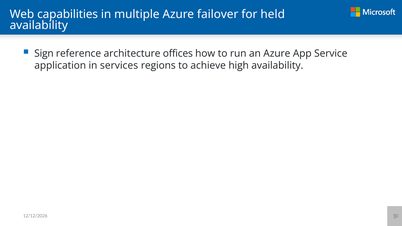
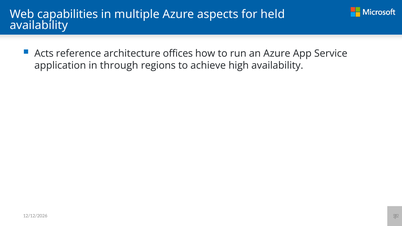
failover: failover -> aspects (218, 14)
Sign: Sign -> Acts (44, 53)
services: services -> through (119, 66)
